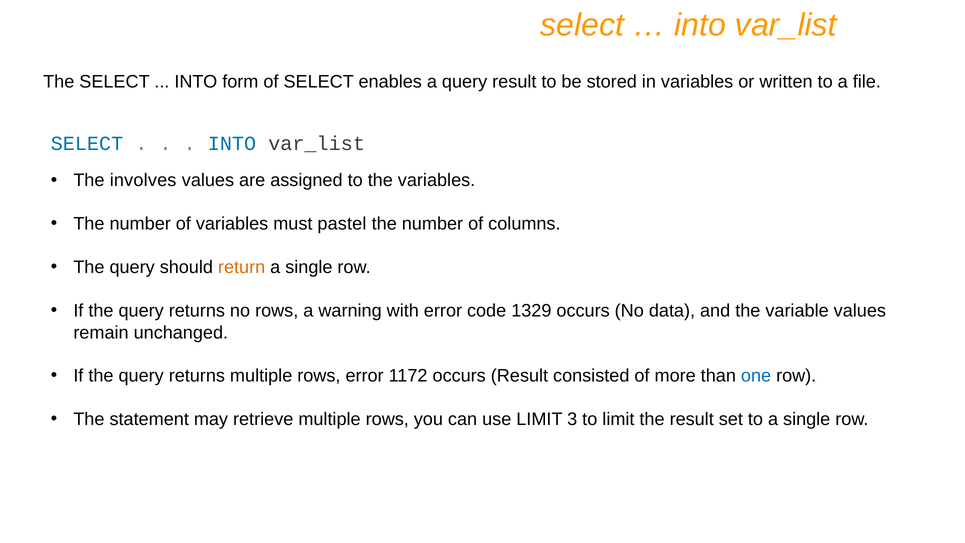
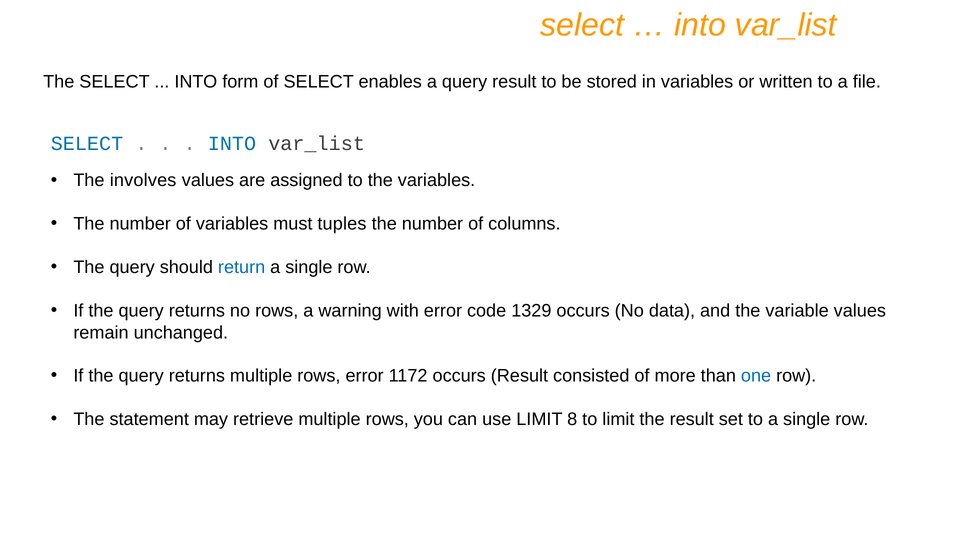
pastel: pastel -> tuples (342, 224)
return colour: orange -> blue (242, 267)
3: 3 -> 8 (572, 419)
